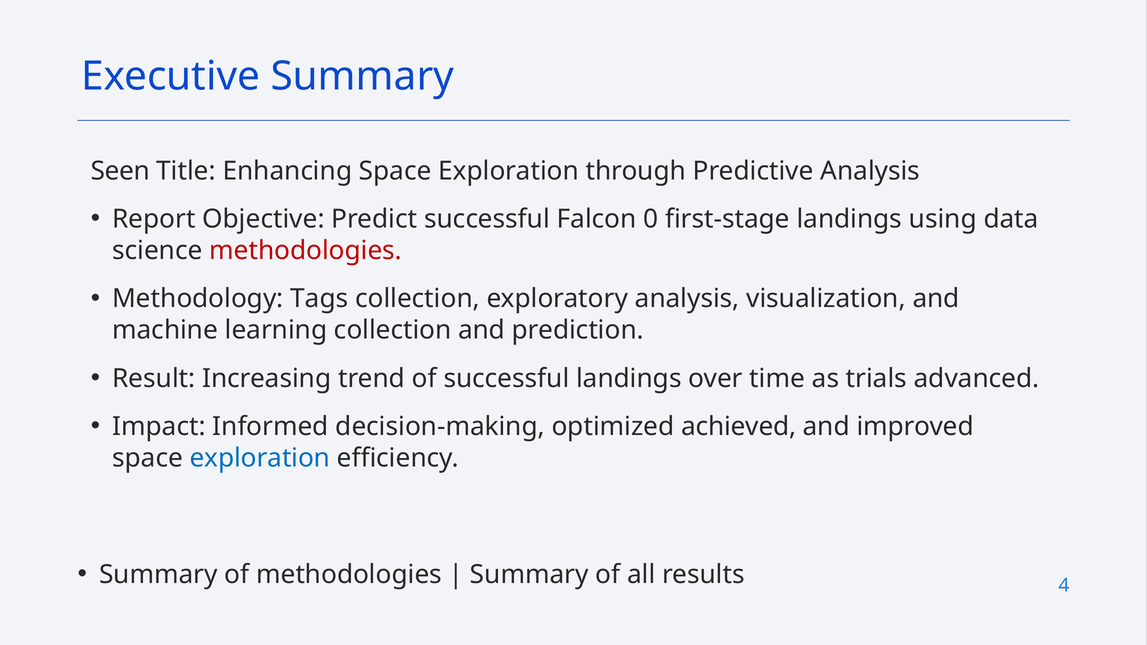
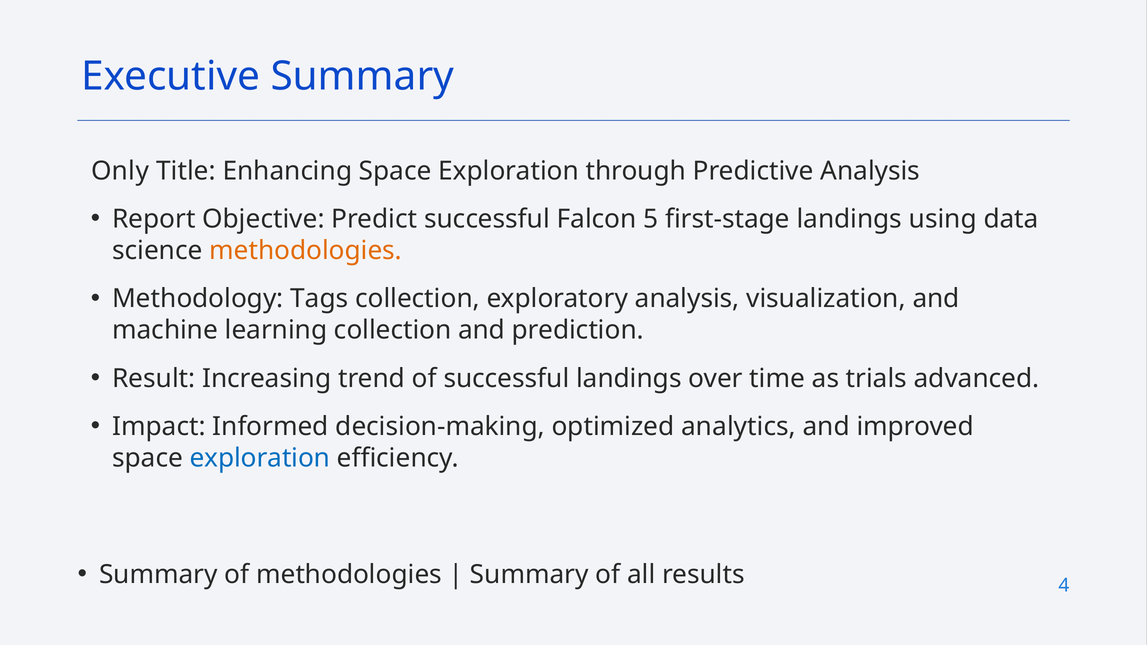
Seen: Seen -> Only (120, 171)
0: 0 -> 5 (651, 219)
methodologies colour: red -> orange (306, 251)
achieved: achieved -> analytics (739, 427)
